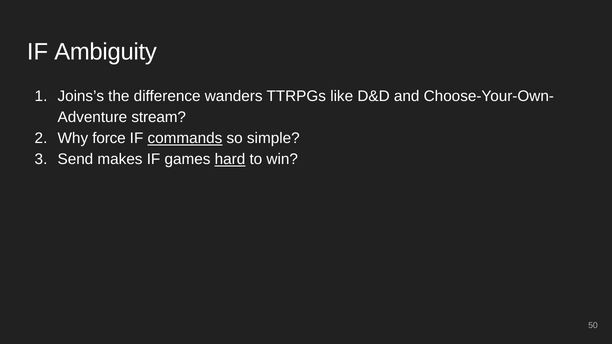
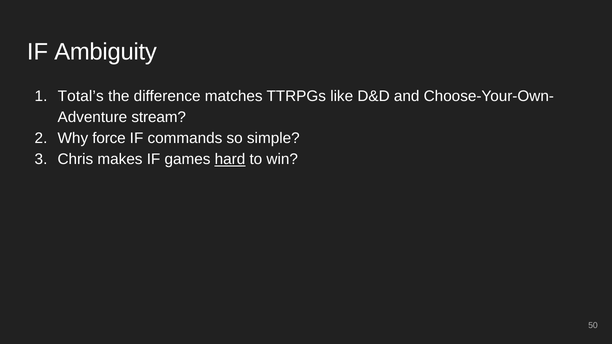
Joins’s: Joins’s -> Total’s (81, 96)
wanders: wanders -> matches (234, 96)
commands underline: present -> none (185, 138)
Send: Send -> Chris (75, 160)
